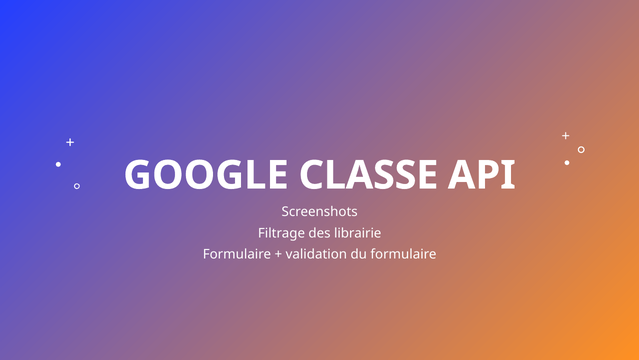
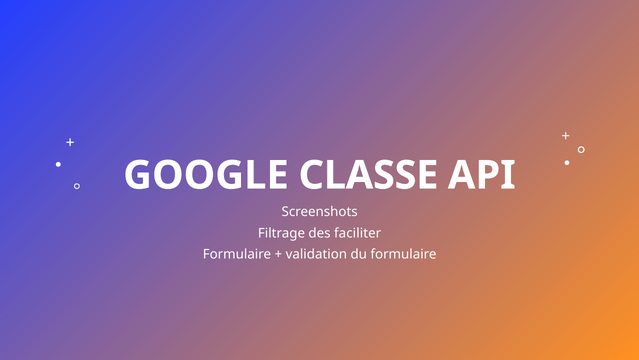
librairie: librairie -> faciliter (358, 233)
